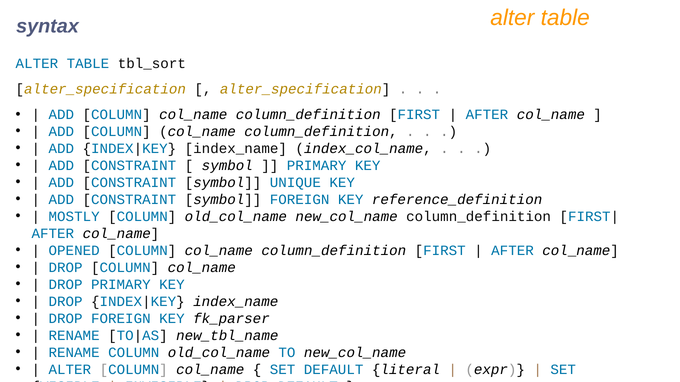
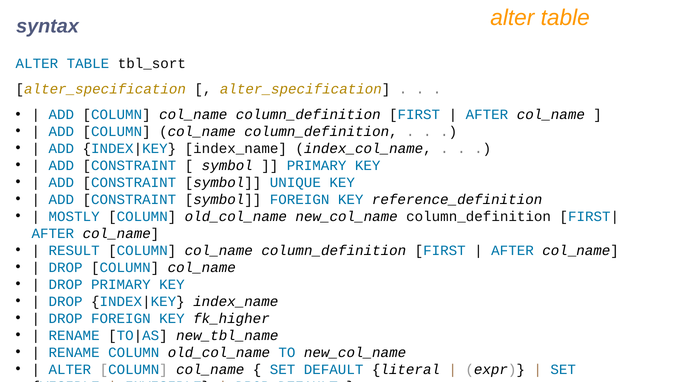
OPENED: OPENED -> RESULT (74, 251)
fk_parser: fk_parser -> fk_higher (231, 319)
